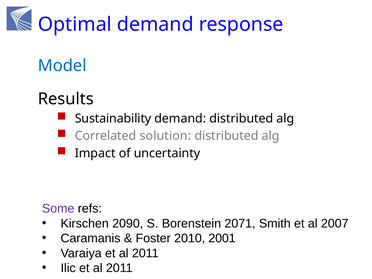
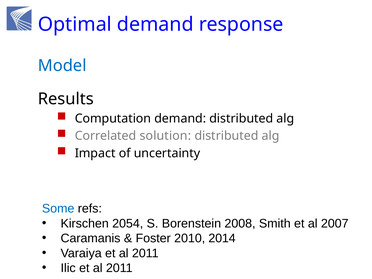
Sustainability: Sustainability -> Computation (113, 118)
Some colour: purple -> blue (58, 209)
2090: 2090 -> 2054 (128, 223)
2071: 2071 -> 2008 (240, 223)
2001: 2001 -> 2014 (222, 238)
